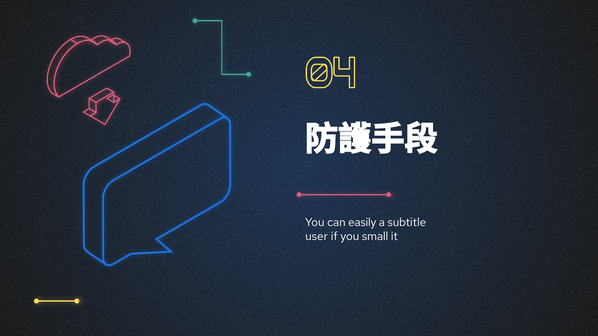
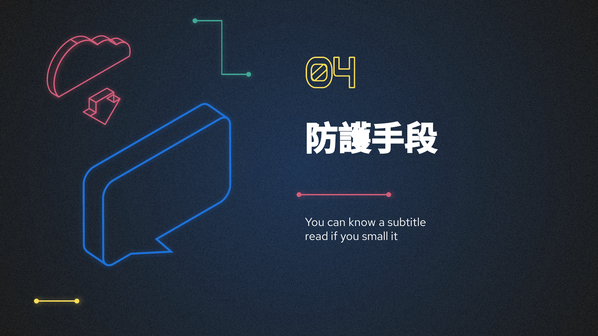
easily: easily -> know (362, 223)
user: user -> read (317, 236)
